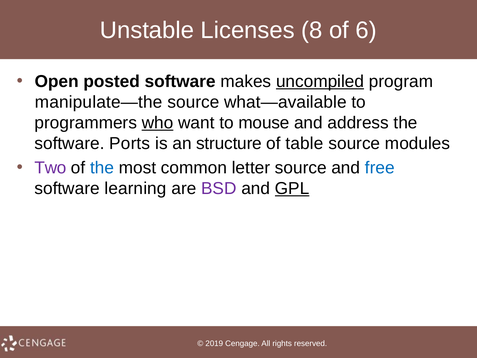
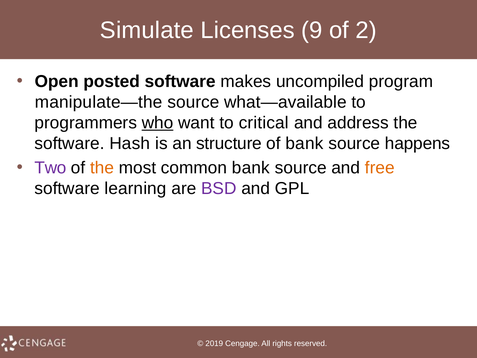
Unstable: Unstable -> Simulate (147, 30)
8: 8 -> 9 (312, 30)
6: 6 -> 2 (366, 30)
uncompiled underline: present -> none (320, 81)
mouse: mouse -> critical (264, 123)
Ports: Ports -> Hash (130, 143)
of table: table -> bank (305, 143)
modules: modules -> happens (418, 143)
the colour: blue -> orange (102, 168)
common letter: letter -> bank (251, 168)
free colour: blue -> orange (380, 168)
GPL underline: present -> none (292, 188)
